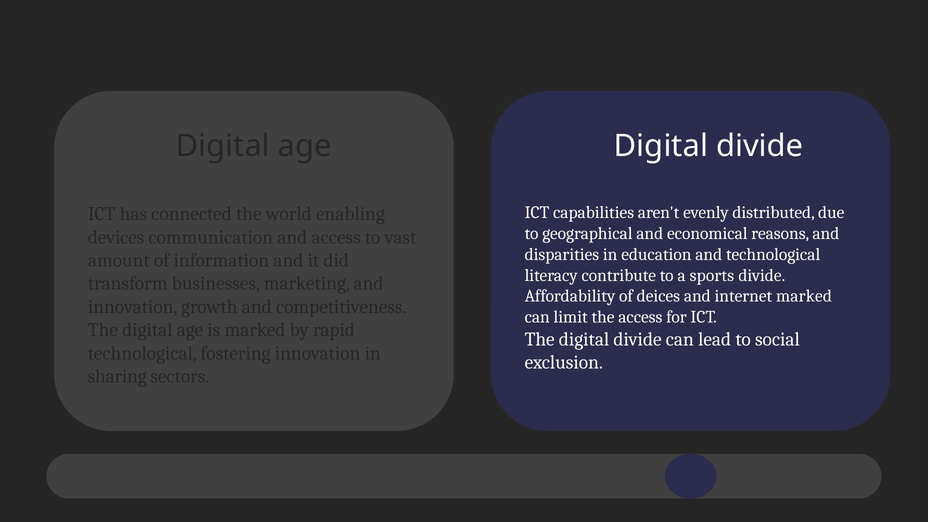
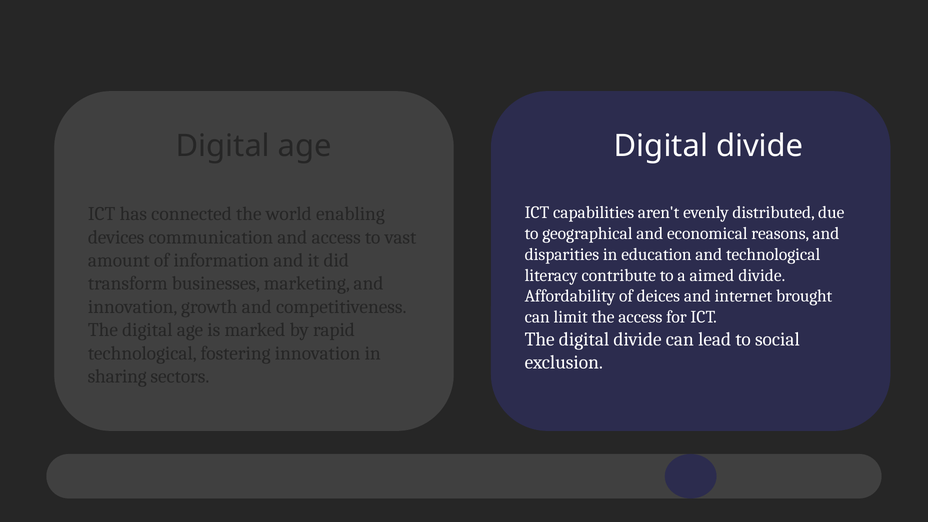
sports: sports -> aimed (712, 275)
internet marked: marked -> brought (804, 296)
